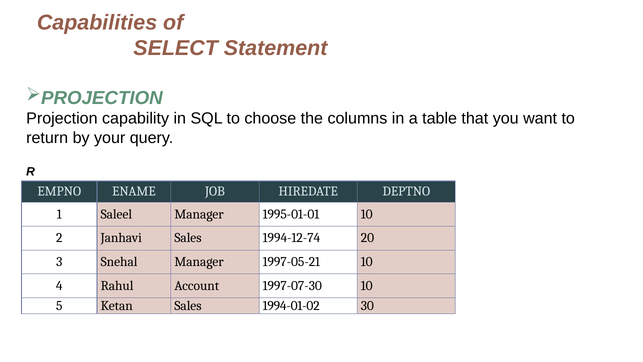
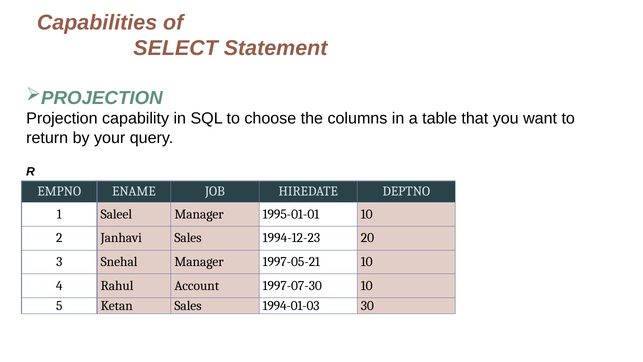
1994-12-74: 1994-12-74 -> 1994-12-23 (291, 238)
1994-01-02: 1994-01-02 -> 1994-01-03 (291, 305)
